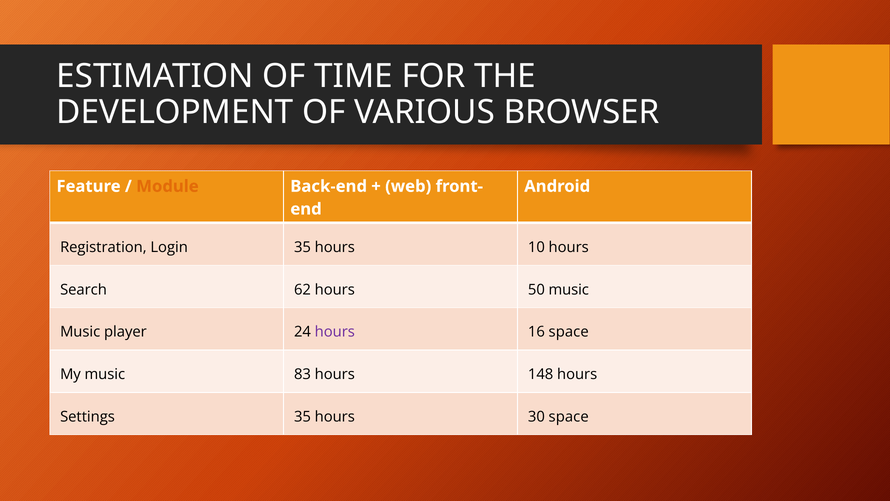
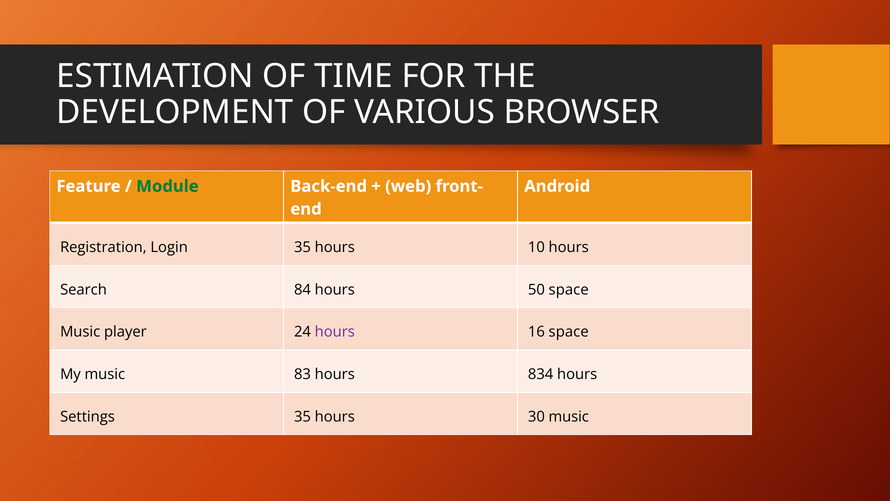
Module colour: orange -> green (167, 186)
62: 62 -> 84 (302, 289)
50 music: music -> space (569, 289)
148: 148 -> 834 (541, 374)
30 space: space -> music (569, 417)
